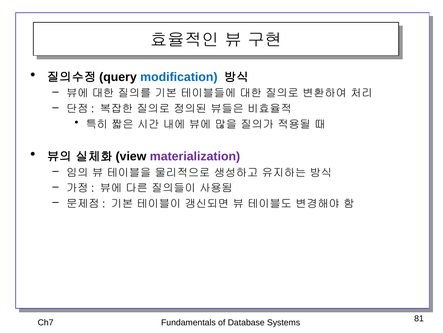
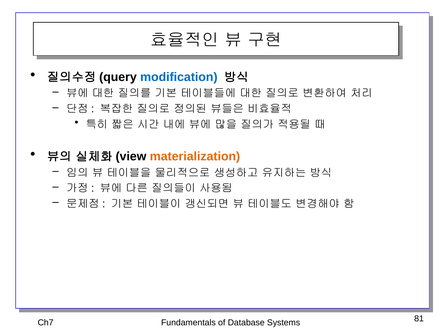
materialization colour: purple -> orange (195, 156)
